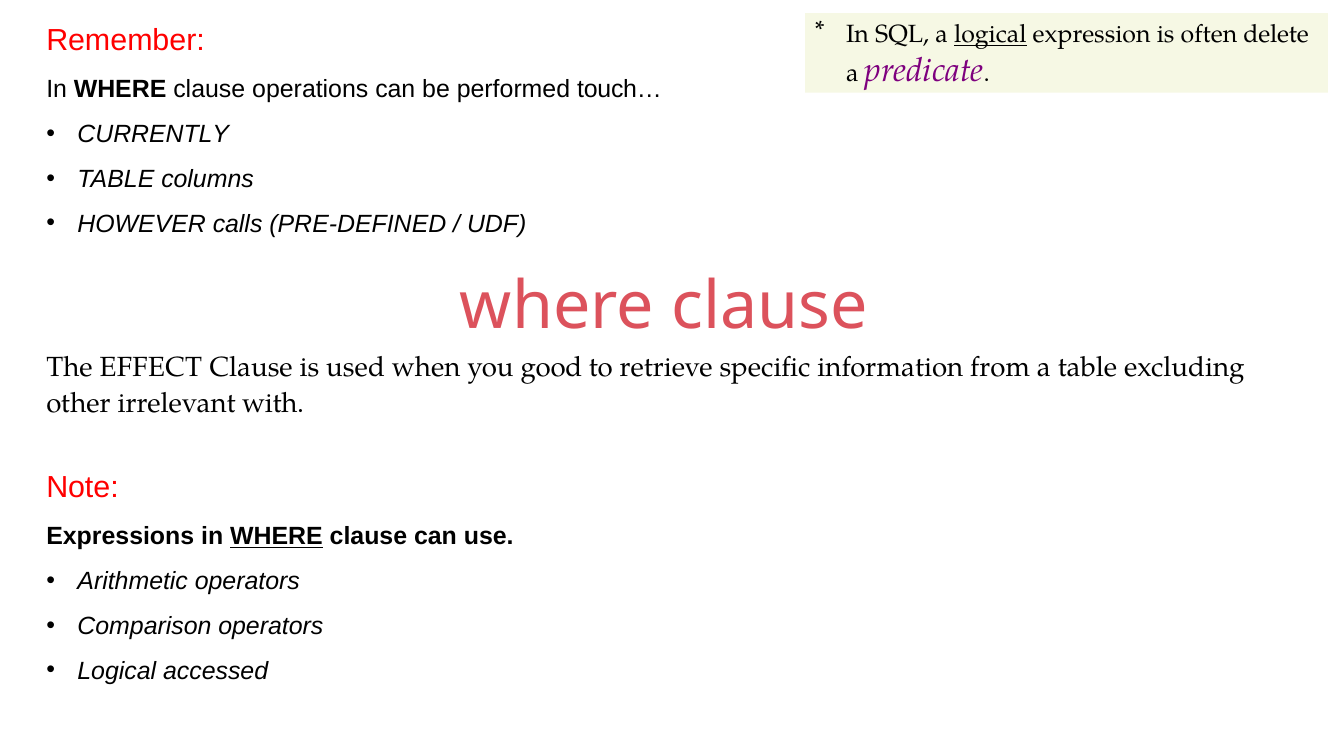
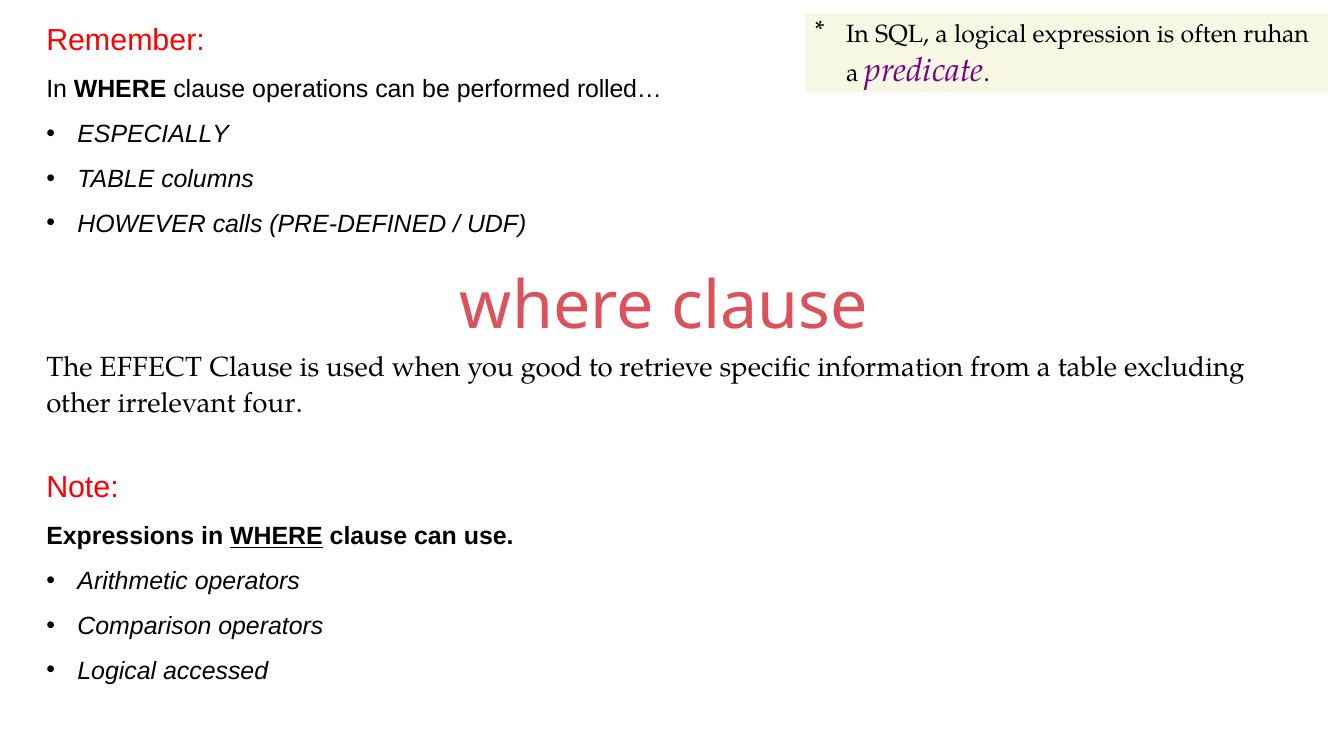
logical underline: present -> none (990, 35)
delete: delete -> ruhan (1276, 35)
touch…: touch… -> rolled… (619, 90)
CURRENTLY: CURRENTLY -> ESPECIALLY (153, 134)
with: with -> four (273, 403)
